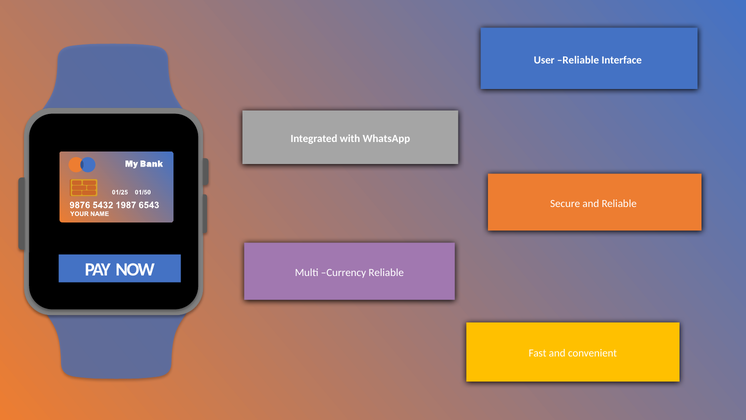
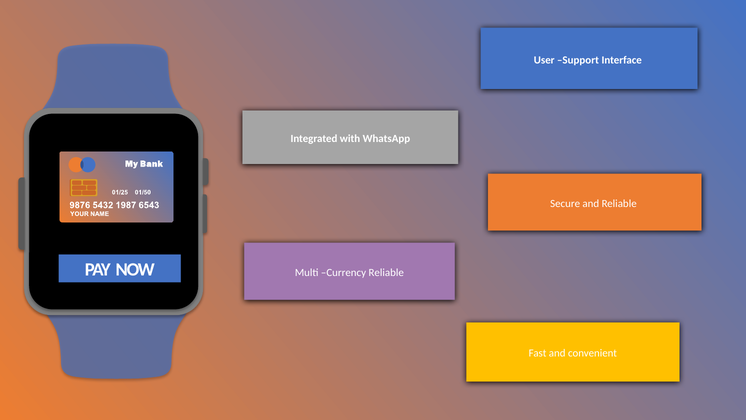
User Reliable: Reliable -> Support (578, 60)
